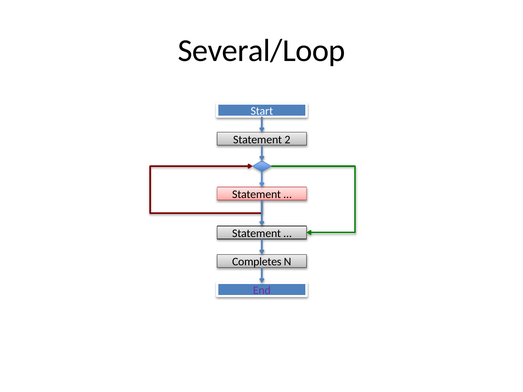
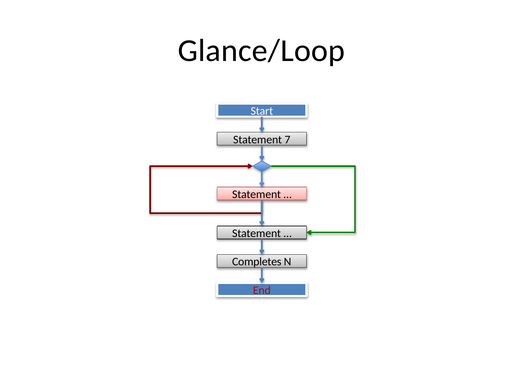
Several/Loop: Several/Loop -> Glance/Loop (261, 51)
2: 2 -> 7 (288, 140)
End colour: purple -> red (262, 291)
